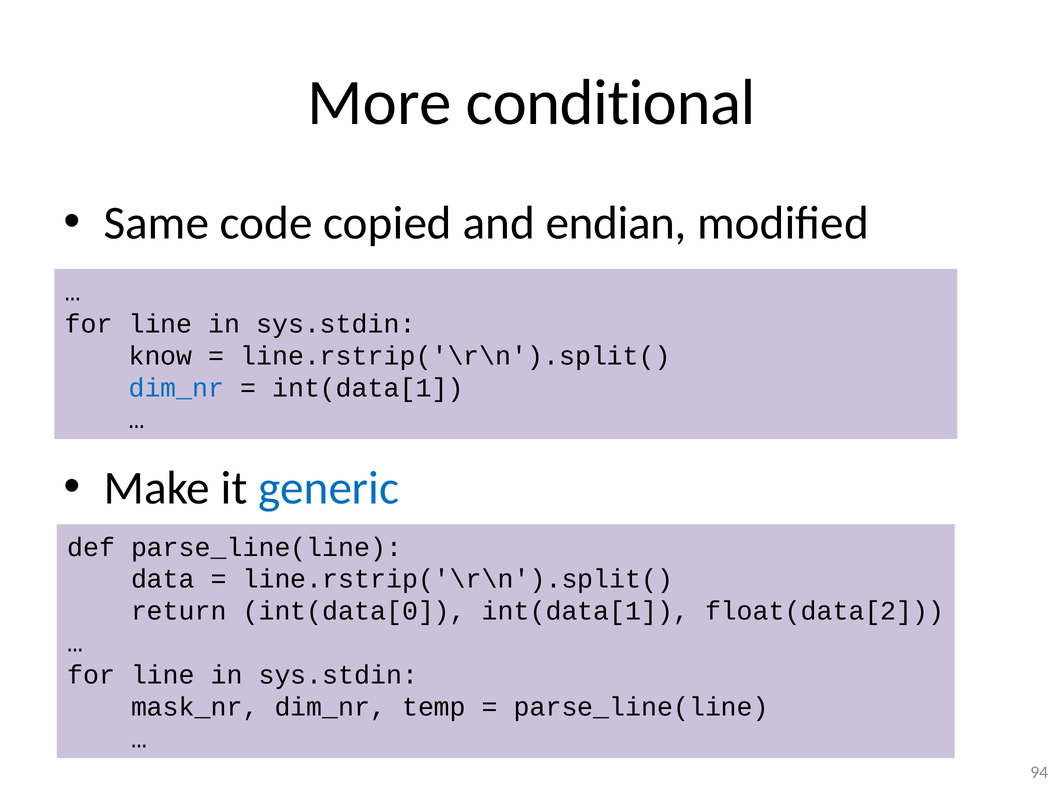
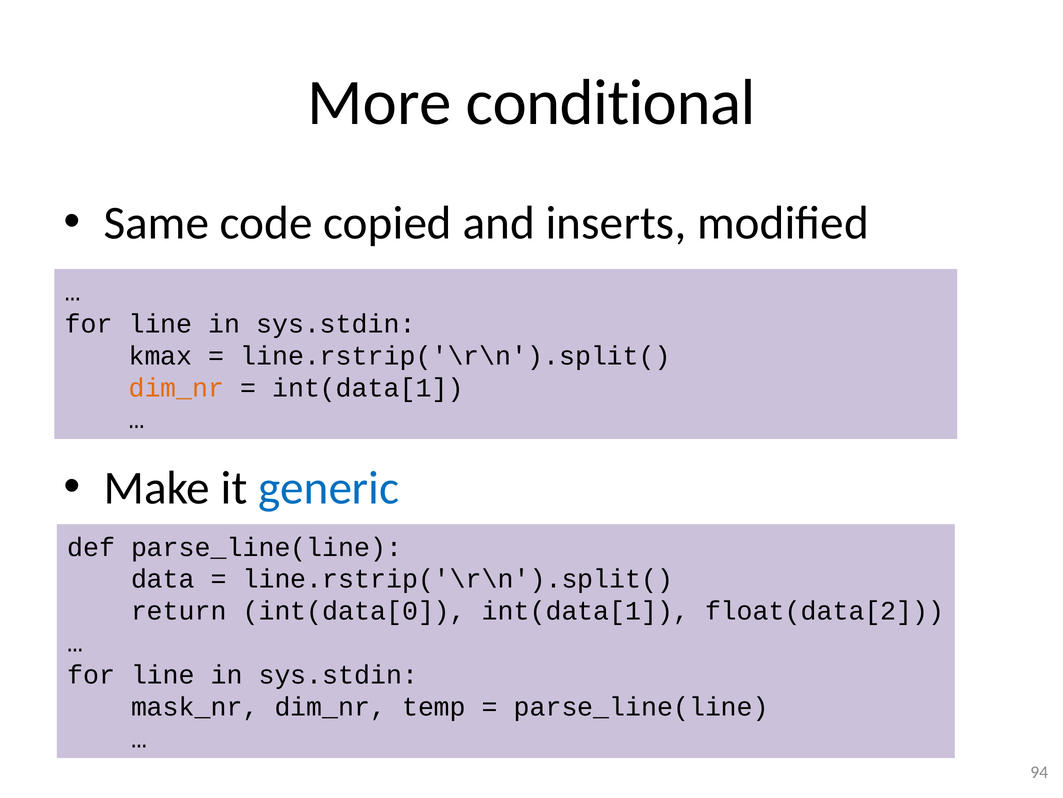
endian: endian -> inserts (616, 223)
know: know -> kmax (160, 355)
dim_nr colour: blue -> orange (176, 387)
